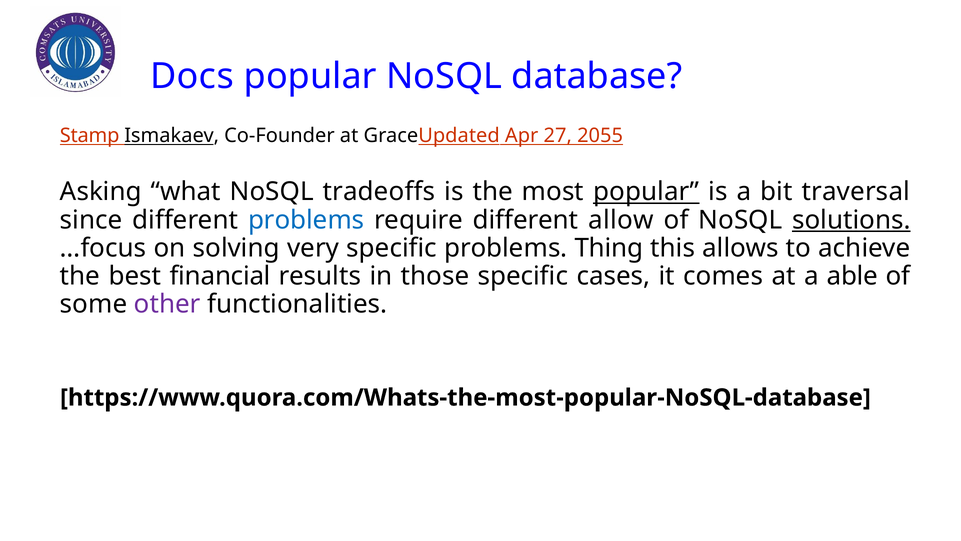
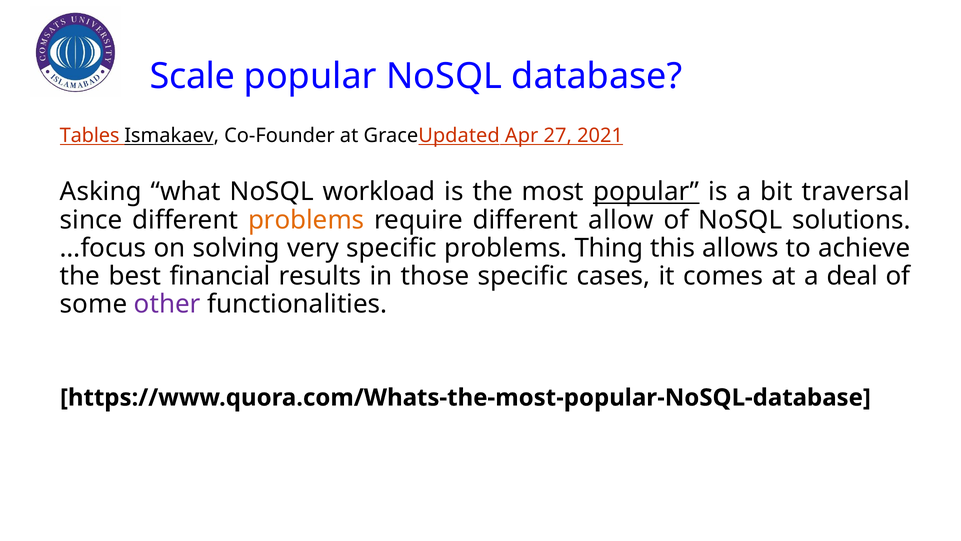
Docs: Docs -> Scale (192, 76)
Stamp: Stamp -> Tables (90, 135)
2055: 2055 -> 2021 (600, 135)
tradeoffs: tradeoffs -> workload (379, 192)
problems colour: blue -> orange (306, 220)
solutions underline: present -> none (851, 220)
able: able -> deal (852, 276)
